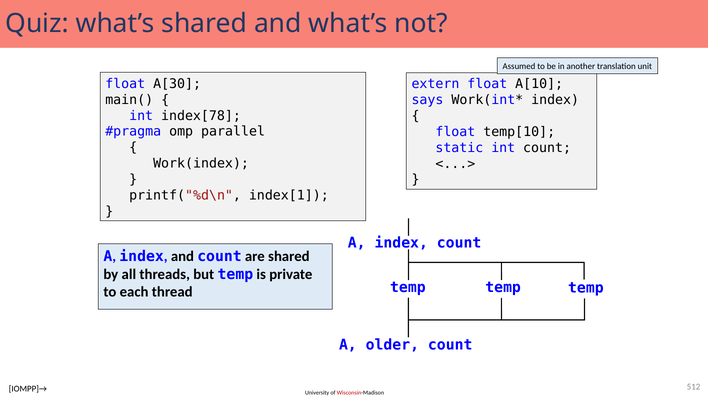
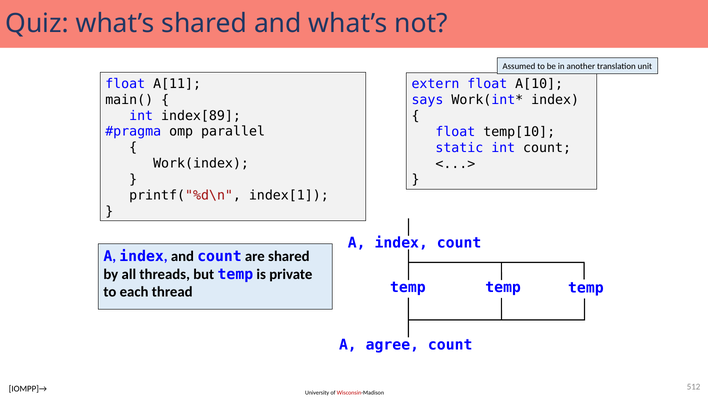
A[30: A[30 -> A[11 (177, 84)
index[78: index[78 -> index[89 (201, 116)
older: older -> agree (392, 345)
